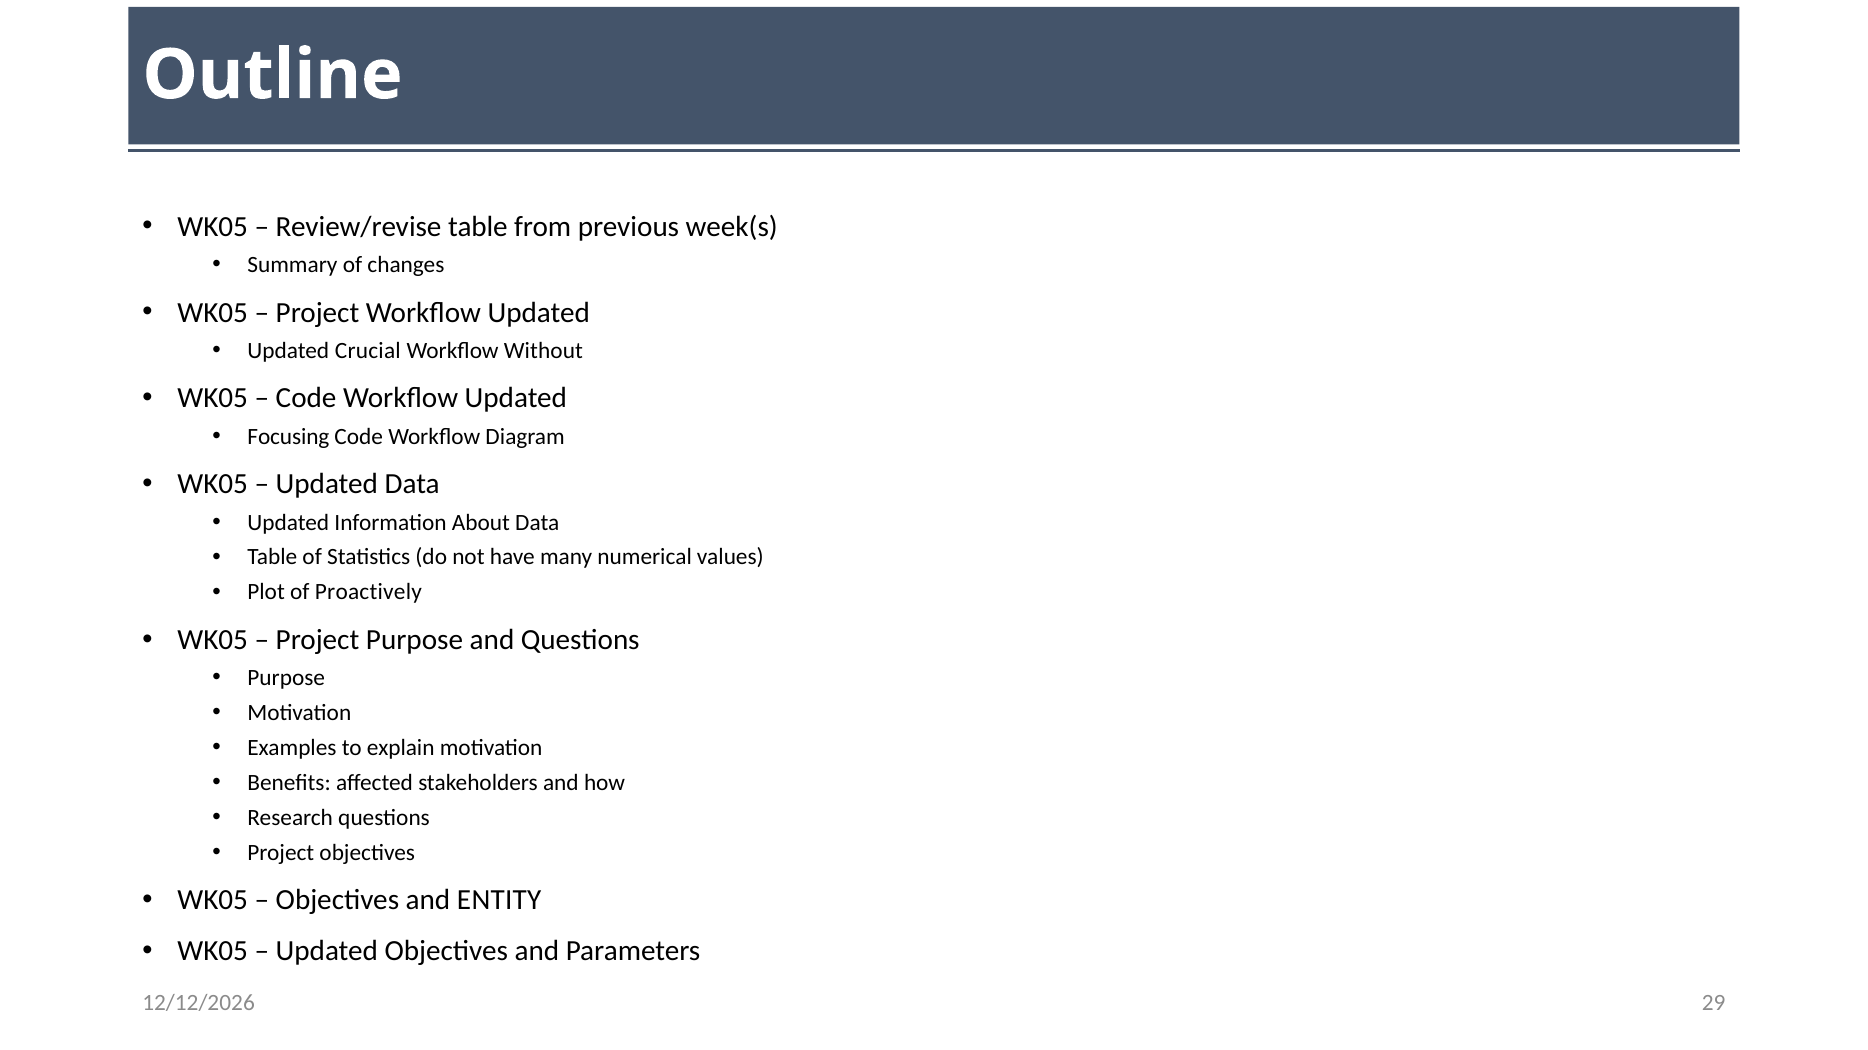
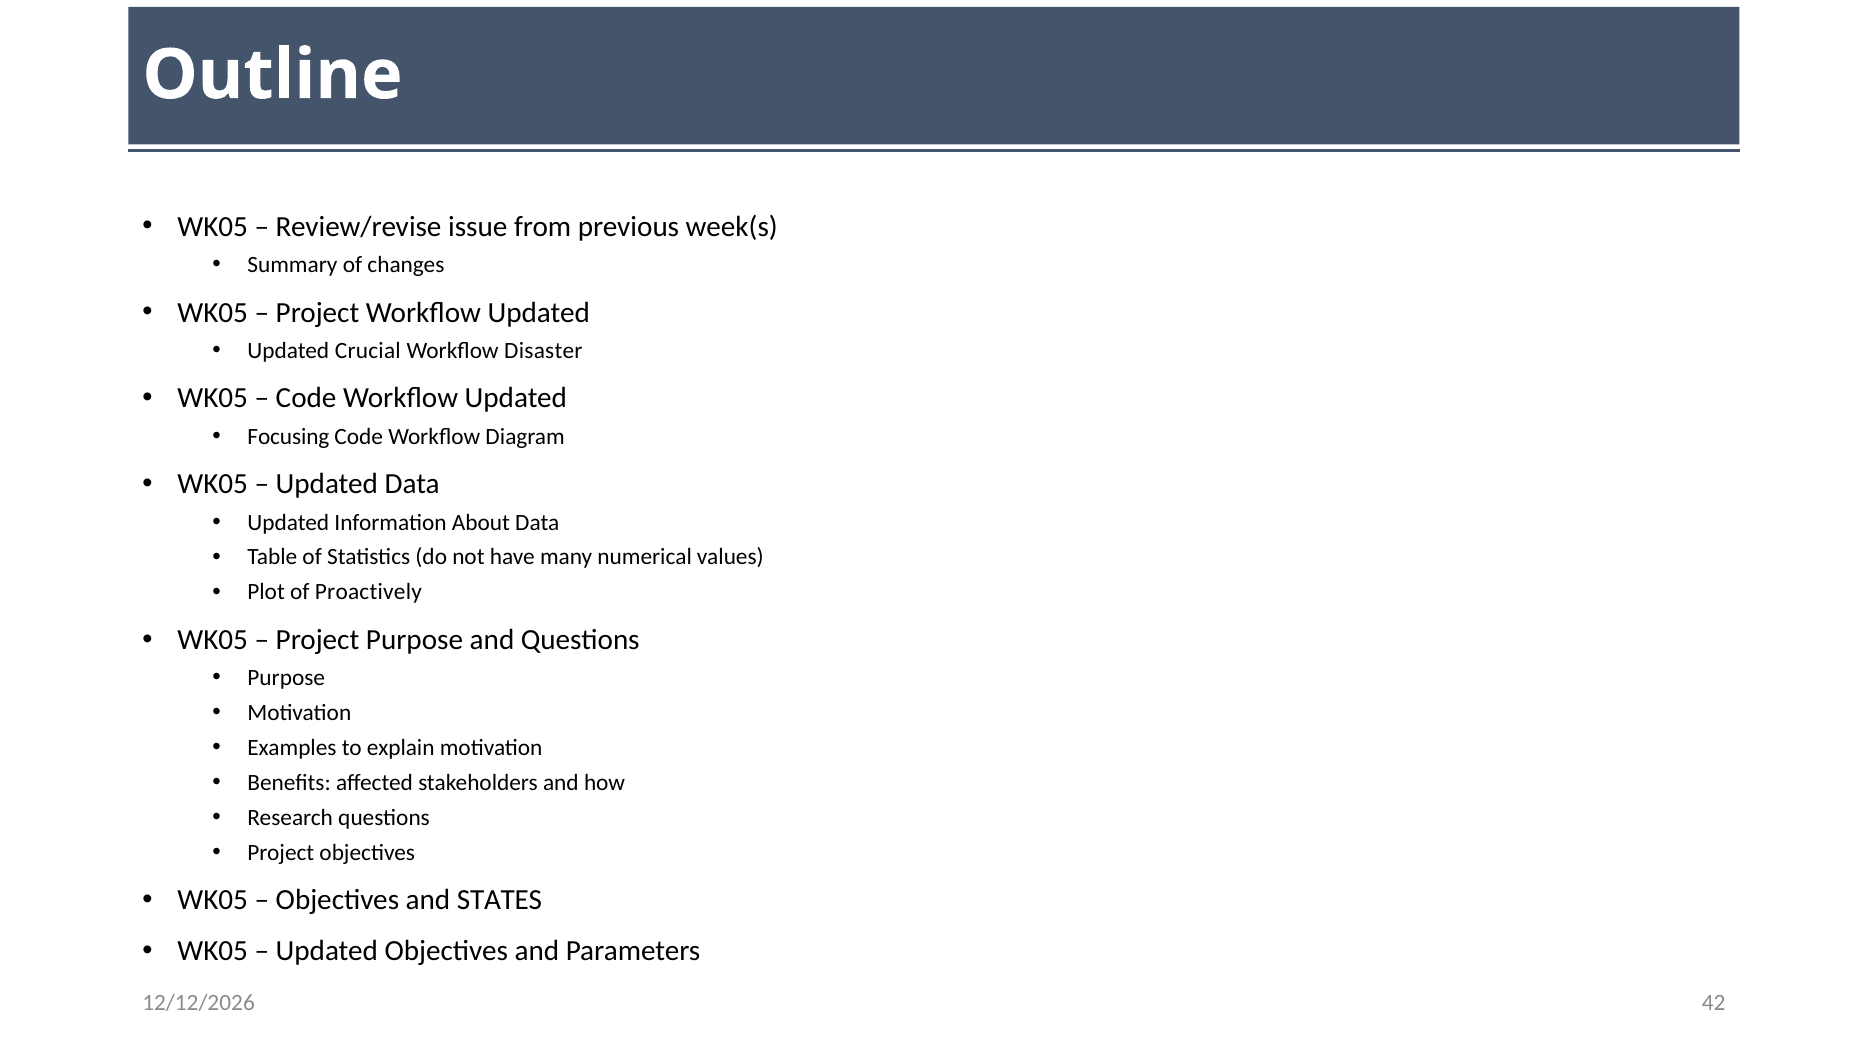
Review/revise table: table -> issue (478, 227)
Without: Without -> Disaster (543, 351)
ENTITY: ENTITY -> STATES (499, 901)
29: 29 -> 42 (1714, 1003)
